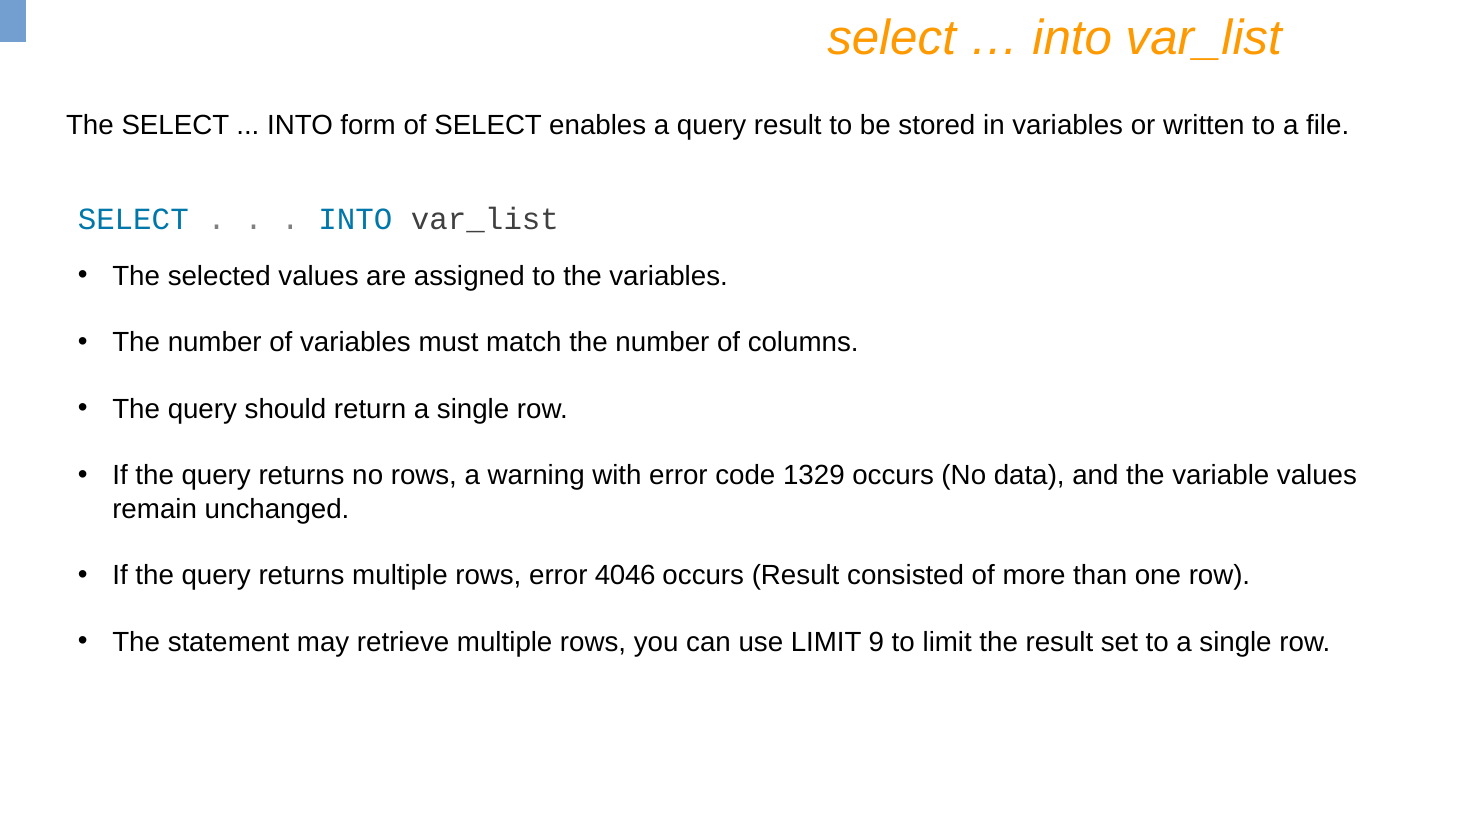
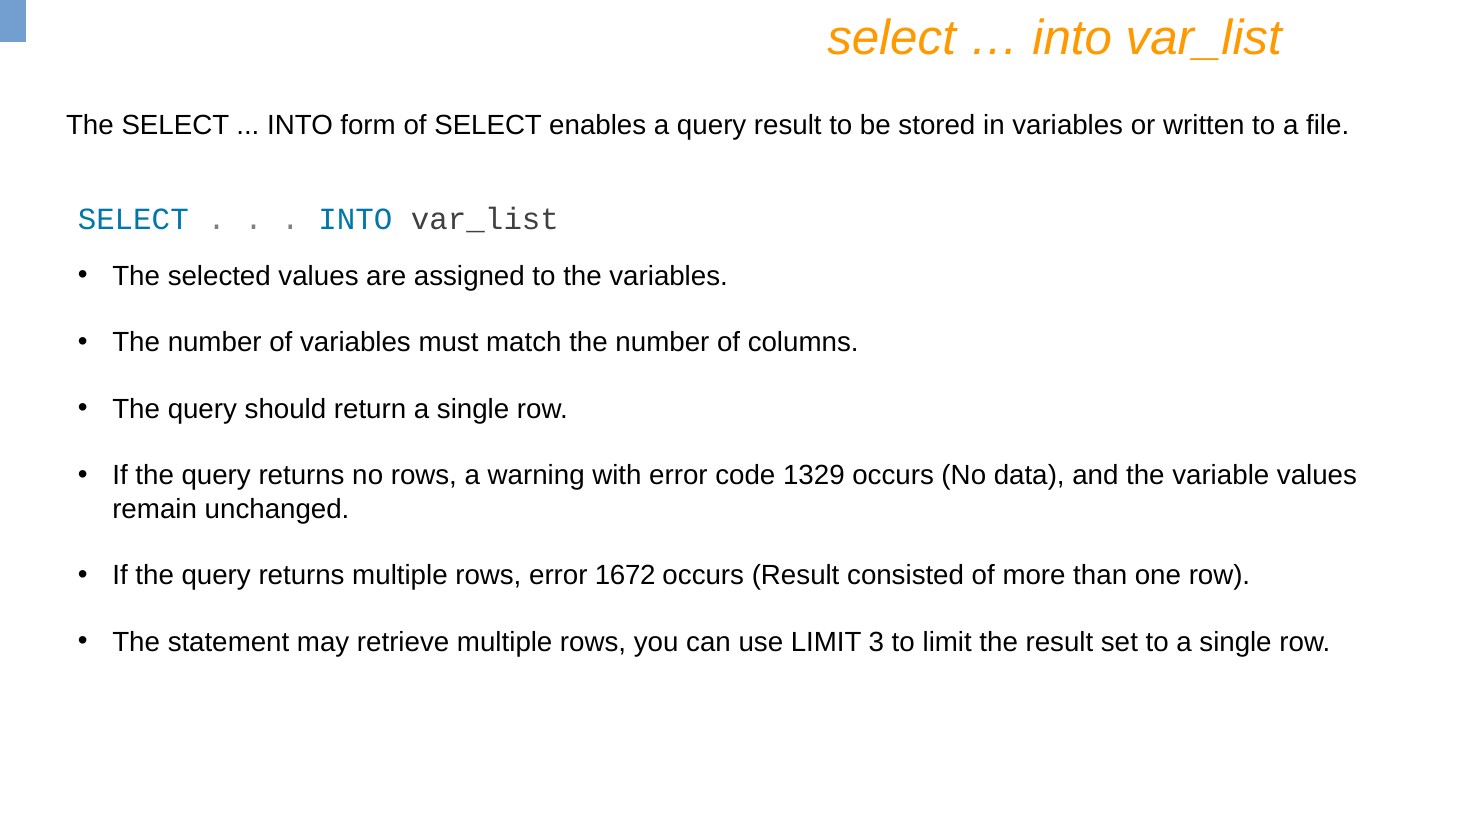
4046: 4046 -> 1672 (625, 576)
9: 9 -> 3 (876, 642)
